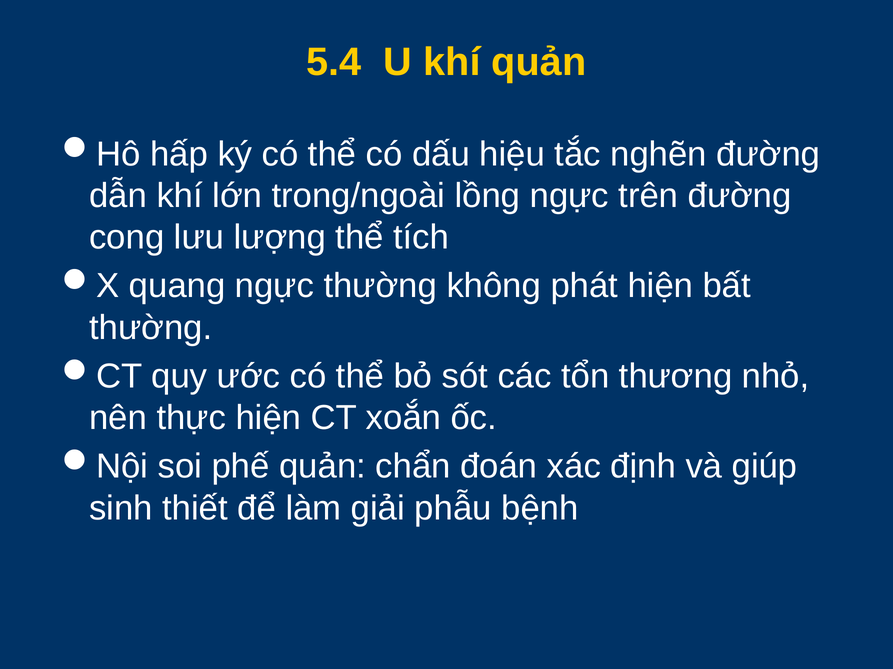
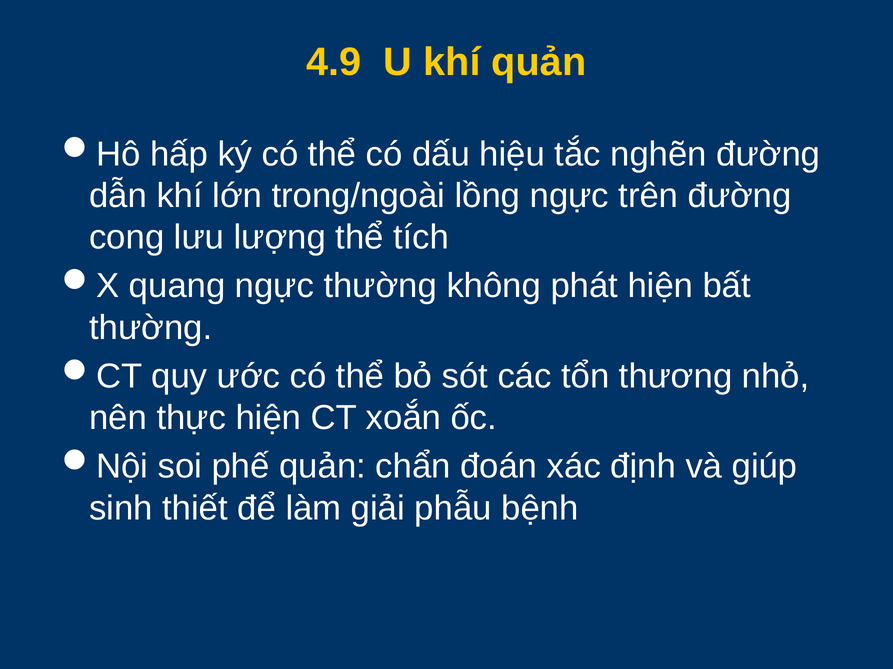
5.4: 5.4 -> 4.9 (334, 62)
